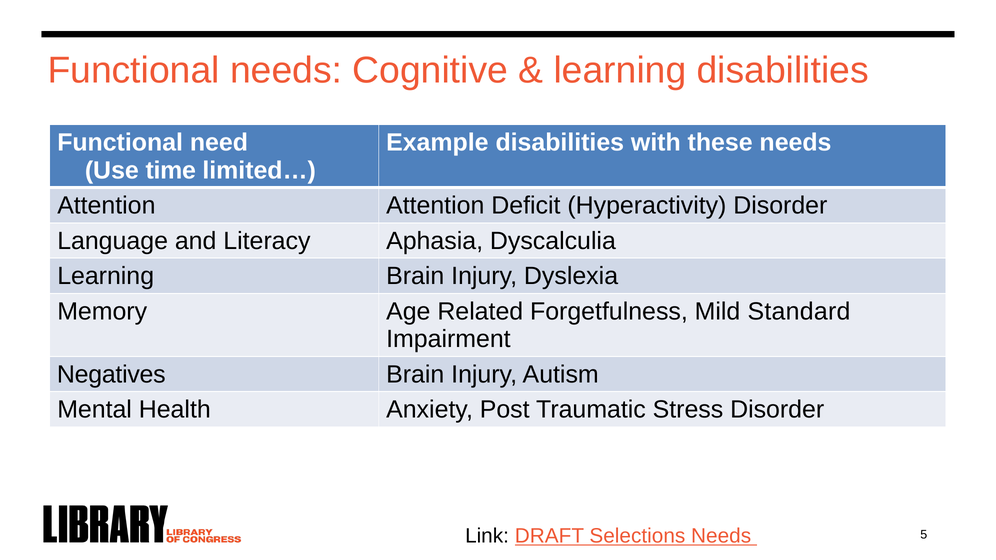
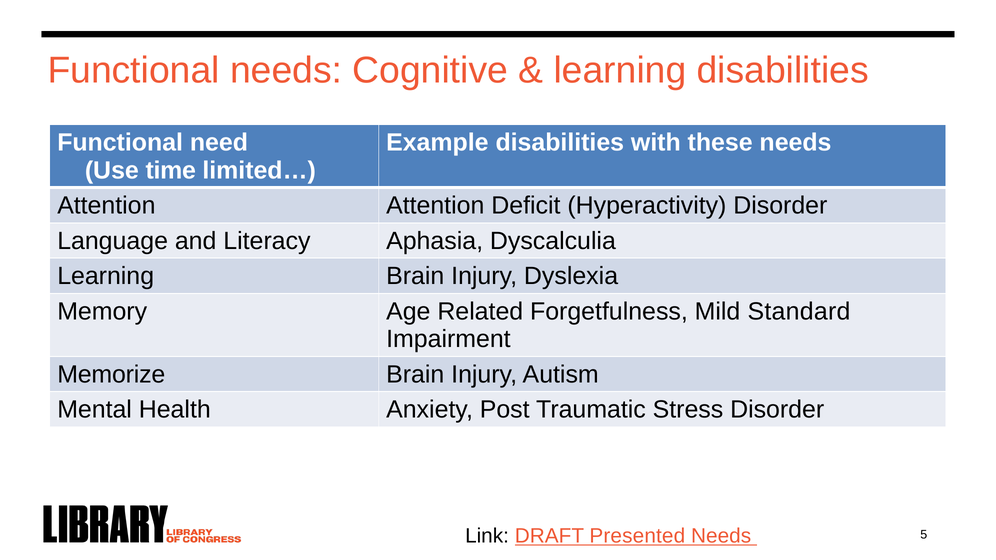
Negatives: Negatives -> Memorize (111, 375)
Selections: Selections -> Presented (637, 536)
